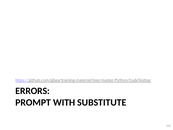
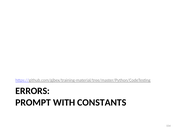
SUBSTITUTE: SUBSTITUTE -> CONSTANTS (102, 102)
